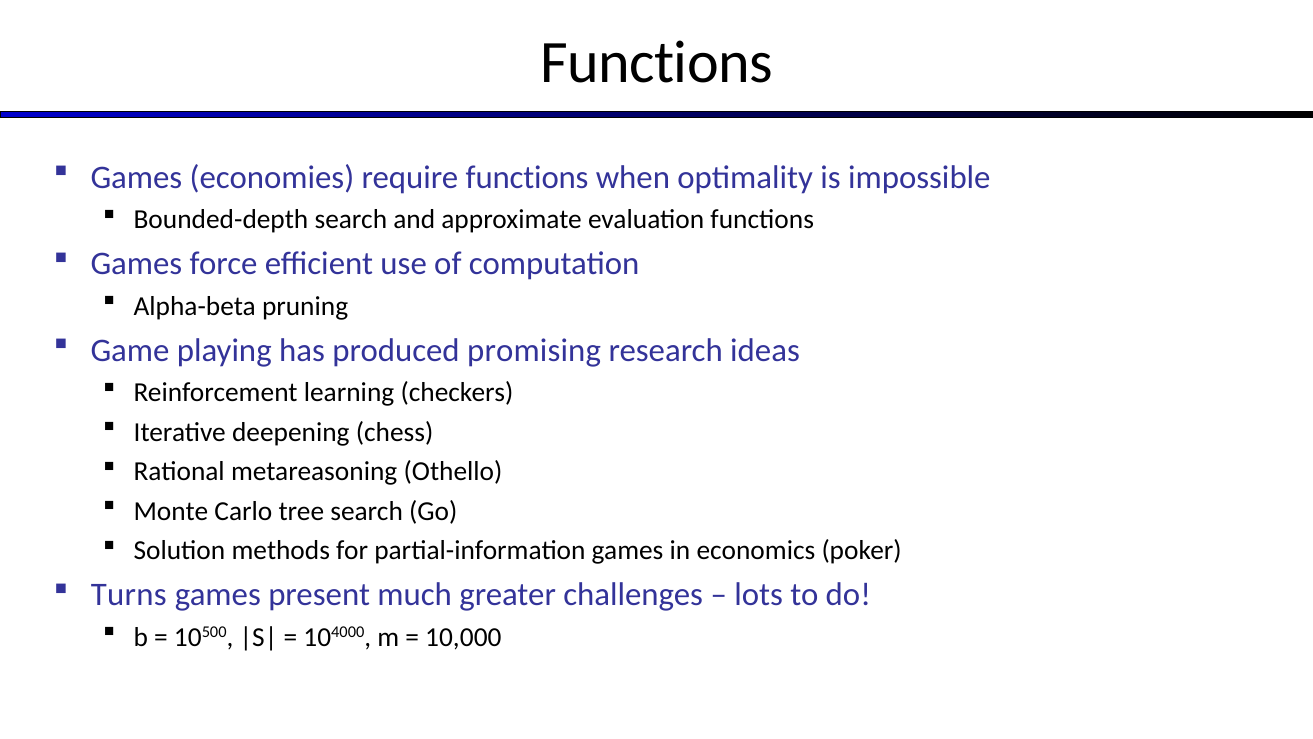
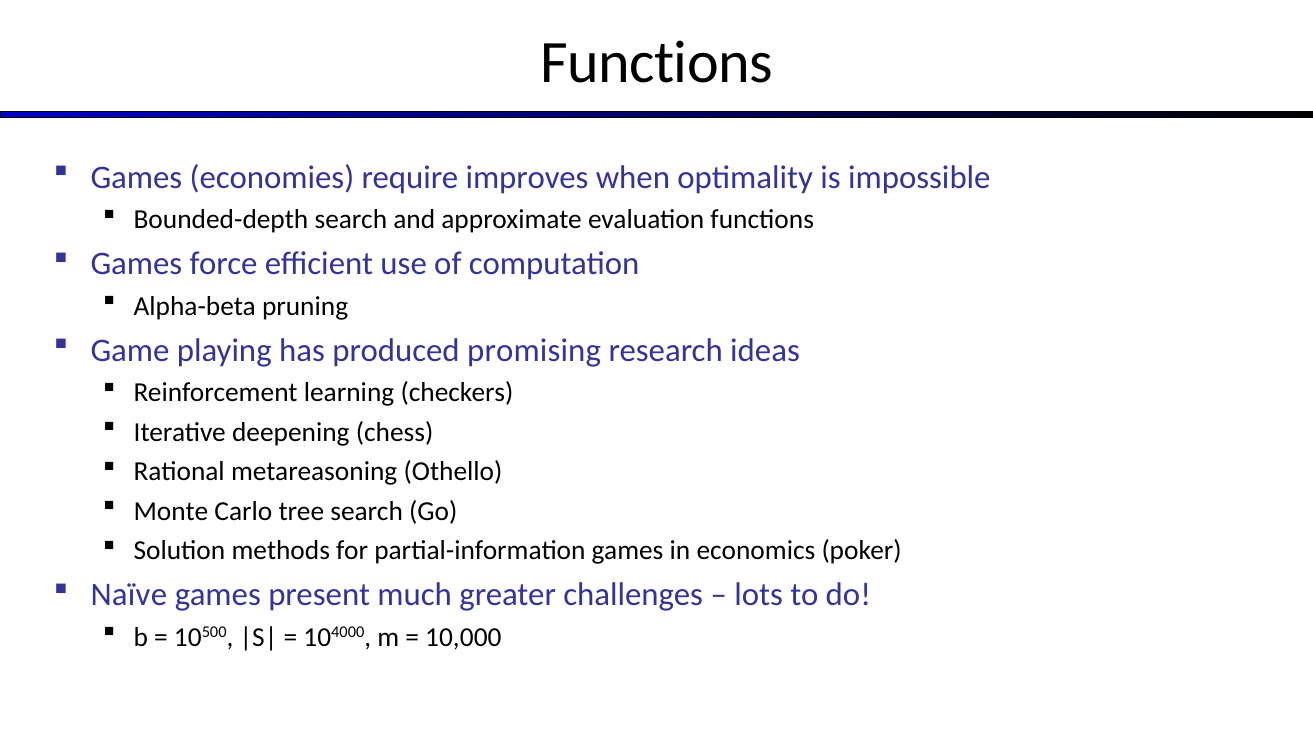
require functions: functions -> improves (527, 177)
Turns: Turns -> Naïve (129, 594)
